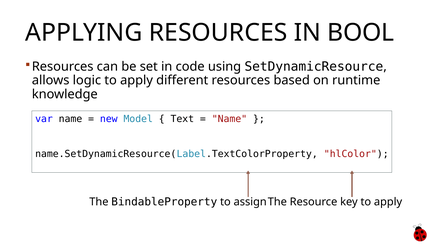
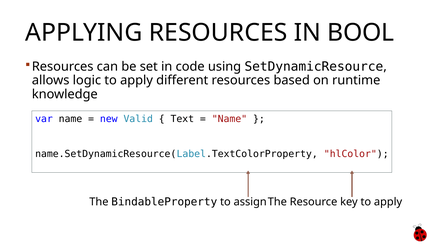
Model: Model -> Valid (138, 119)
